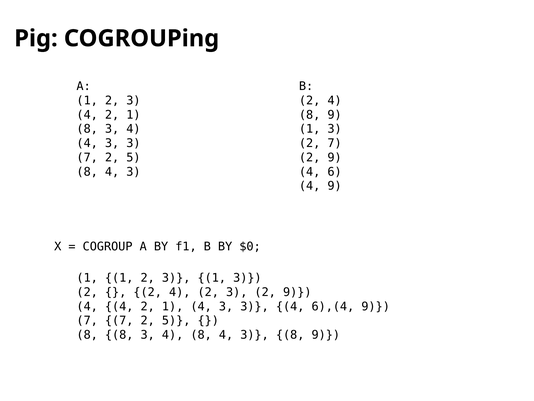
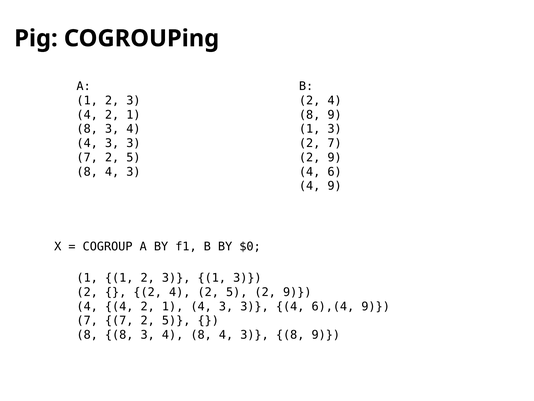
4 2 3: 3 -> 5 (237, 292)
